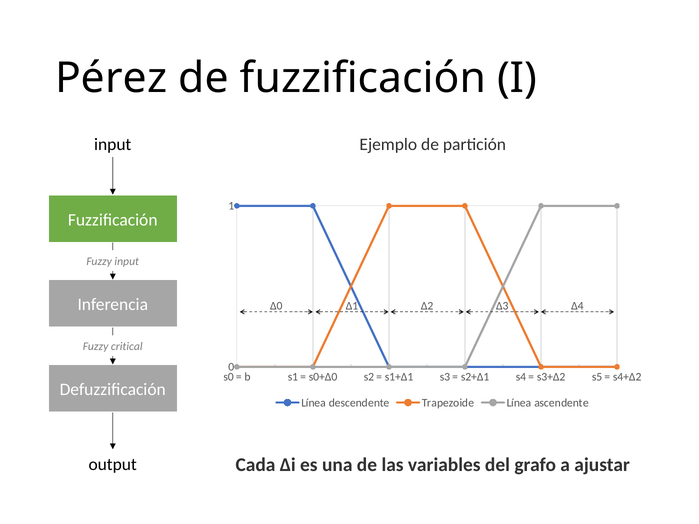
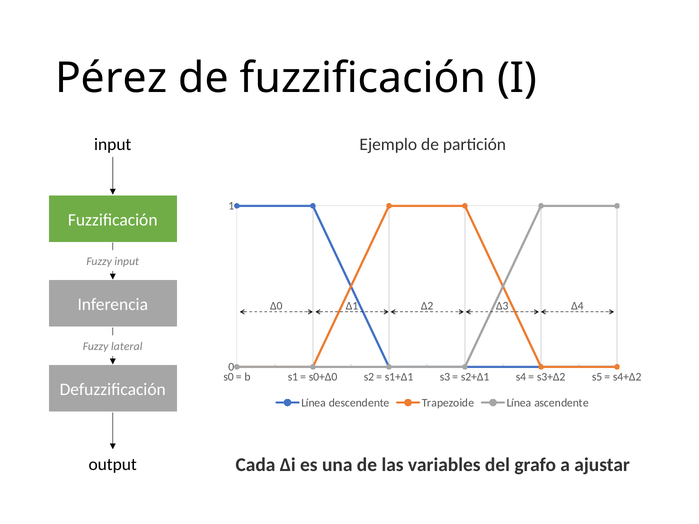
critical: critical -> lateral (127, 347)
